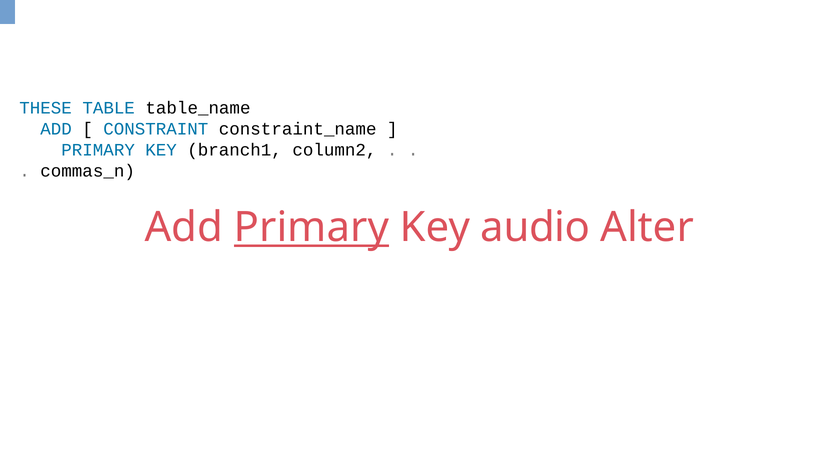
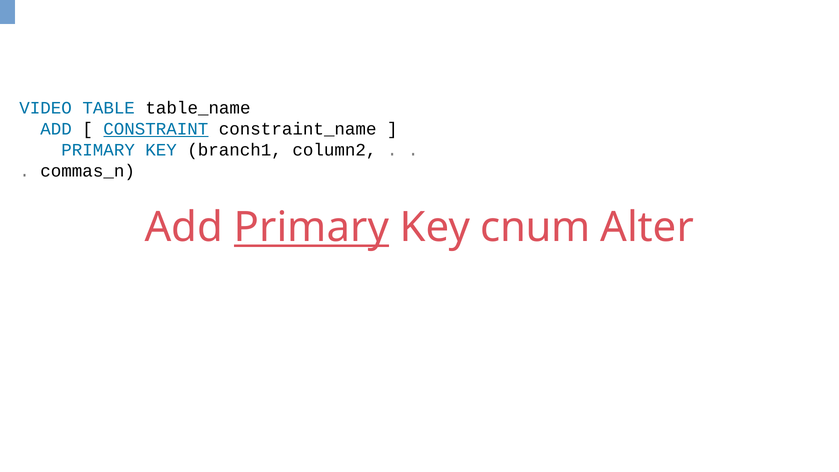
THESE: THESE -> VIDEO (46, 108)
CONSTRAINT underline: none -> present (156, 129)
audio: audio -> cnum (535, 228)
